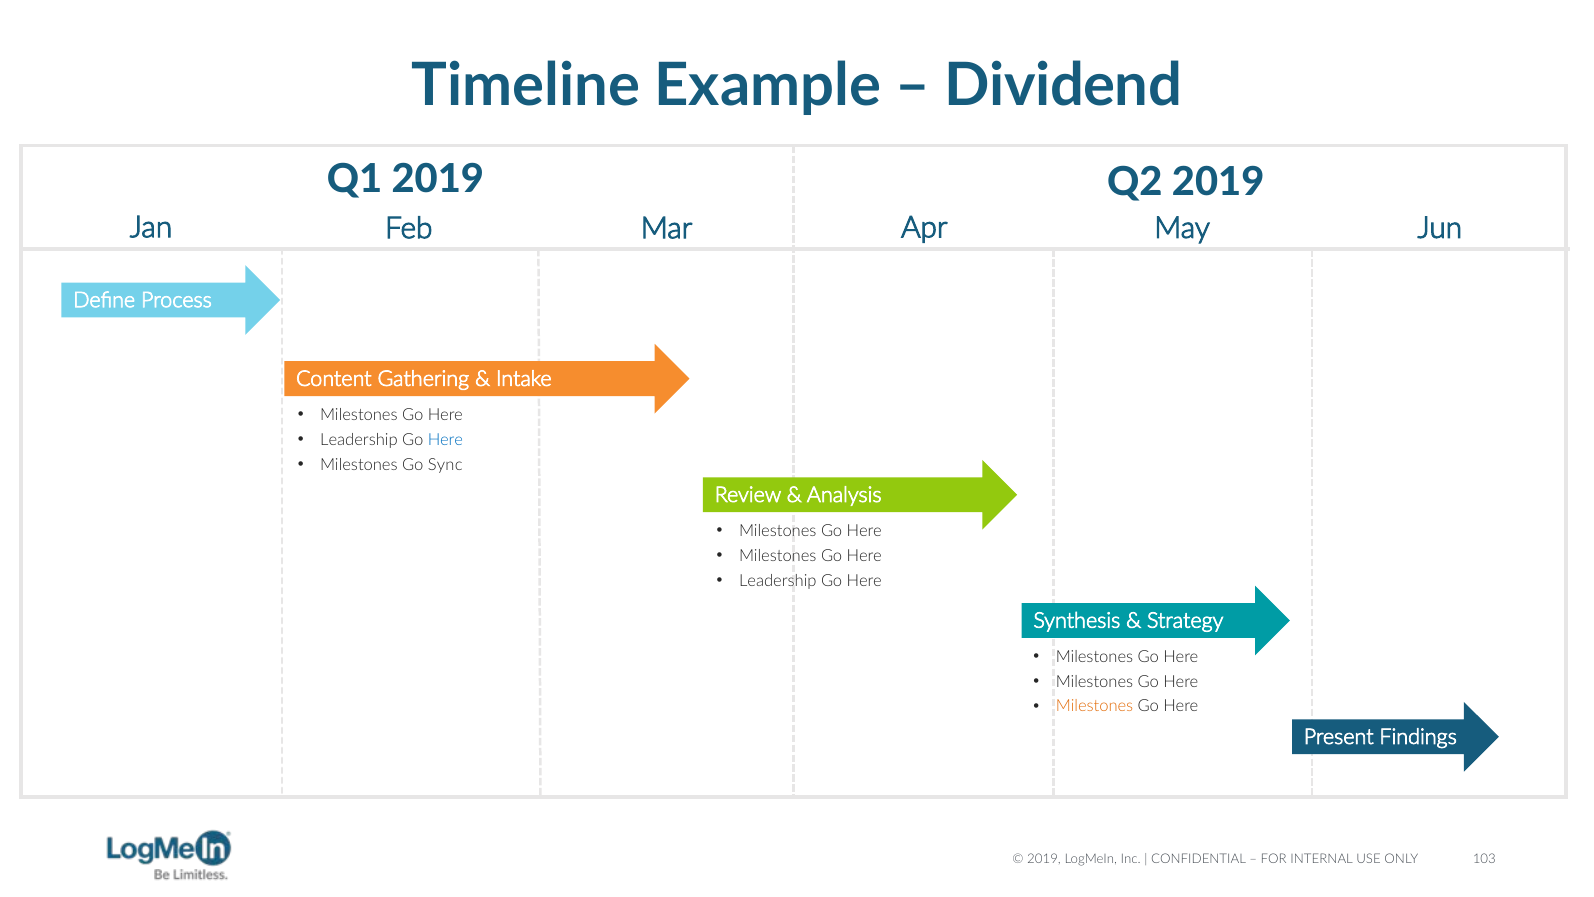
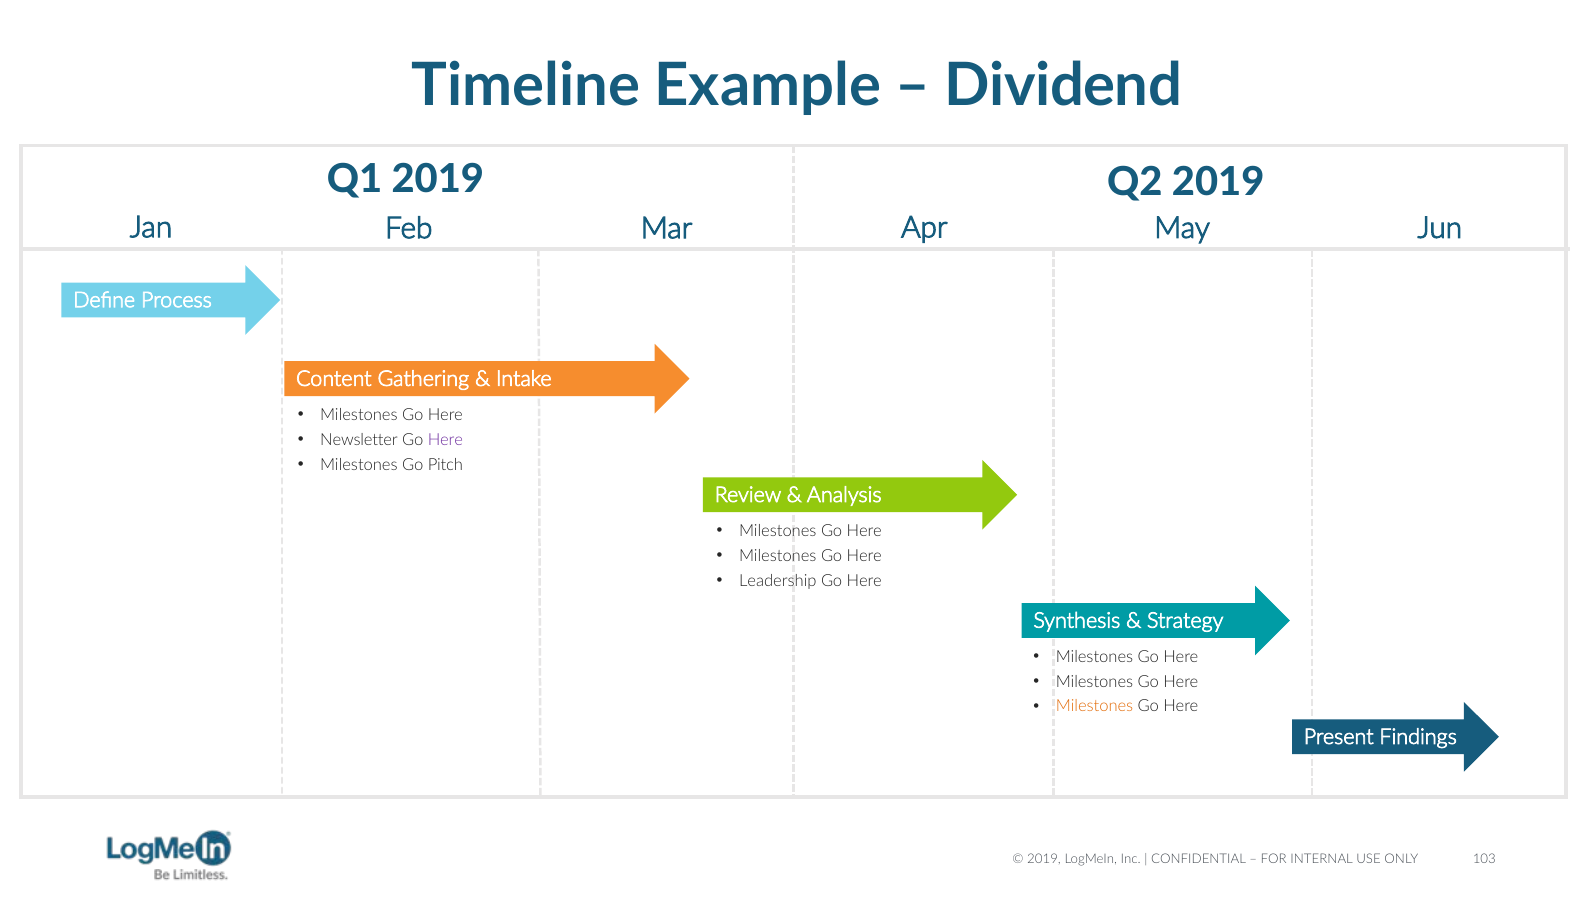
Leadership: Leadership -> Newsletter (359, 440)
Here colour: blue -> purple (445, 440)
Sync: Sync -> Pitch (445, 465)
